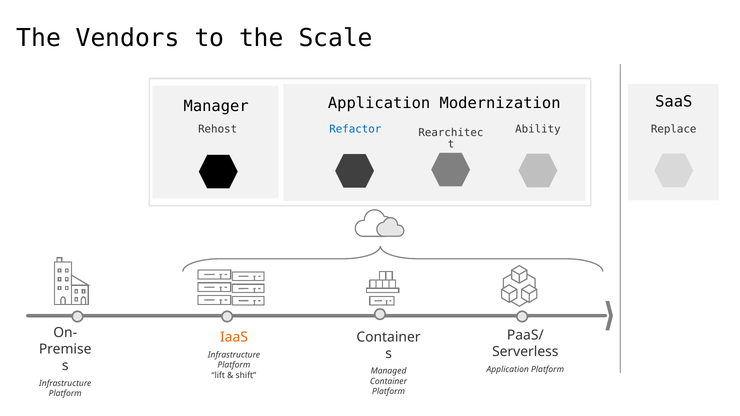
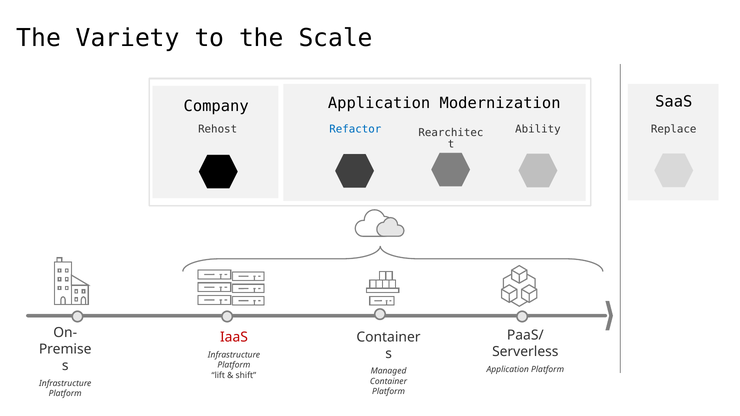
Vendors: Vendors -> Variety (128, 38)
Manager: Manager -> Company (216, 106)
IaaS colour: orange -> red (234, 338)
